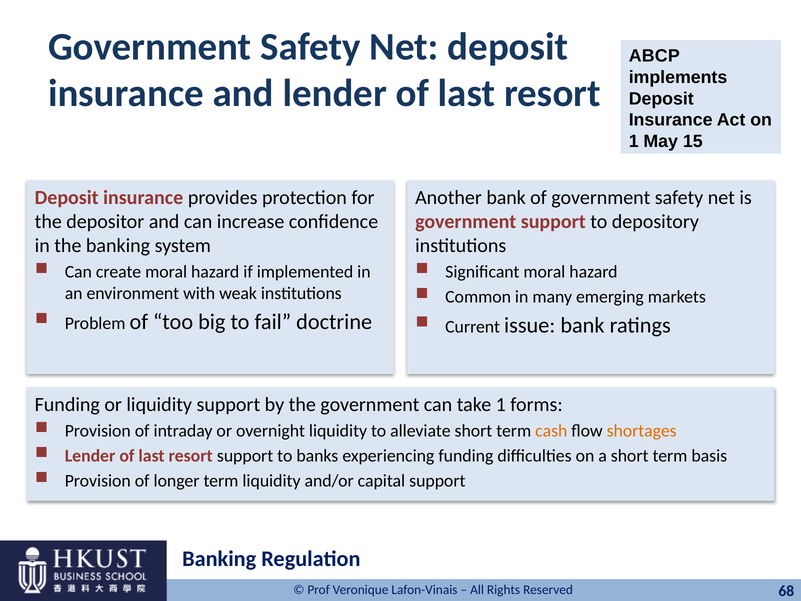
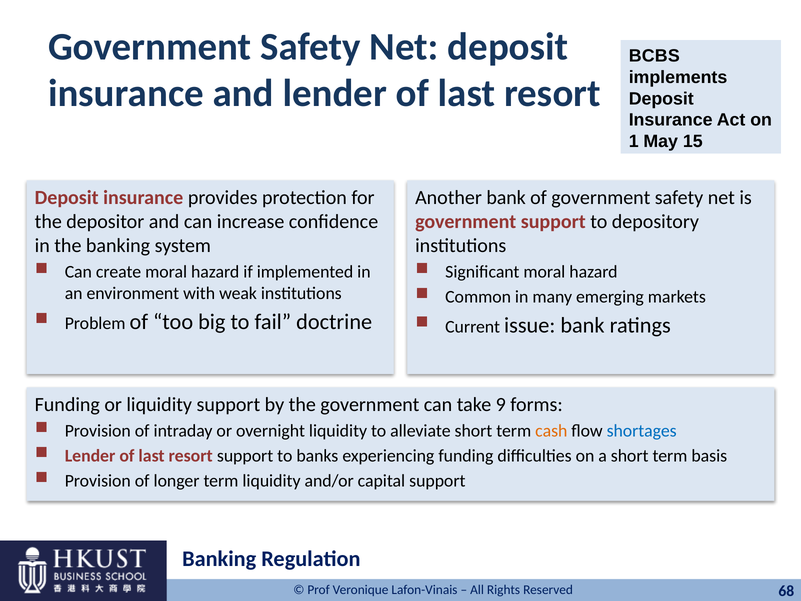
ABCP: ABCP -> BCBS (654, 56)
take 1: 1 -> 9 (501, 405)
shortages colour: orange -> blue (642, 431)
